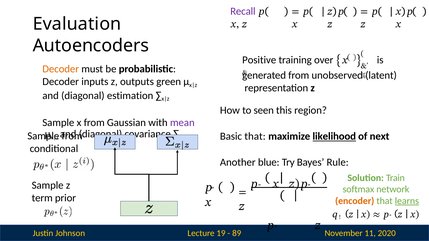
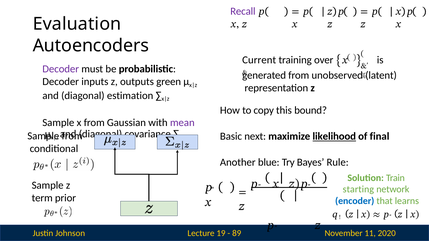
Positive: Positive -> Current (259, 60)
Decoder colour: orange -> purple (61, 69)
seen: seen -> copy (264, 110)
region: region -> bound (311, 110)
Basic that: that -> next (255, 137)
next: next -> final (380, 137)
softmax: softmax -> starting (358, 190)
encoder colour: orange -> blue (355, 201)
learns underline: present -> none (407, 201)
